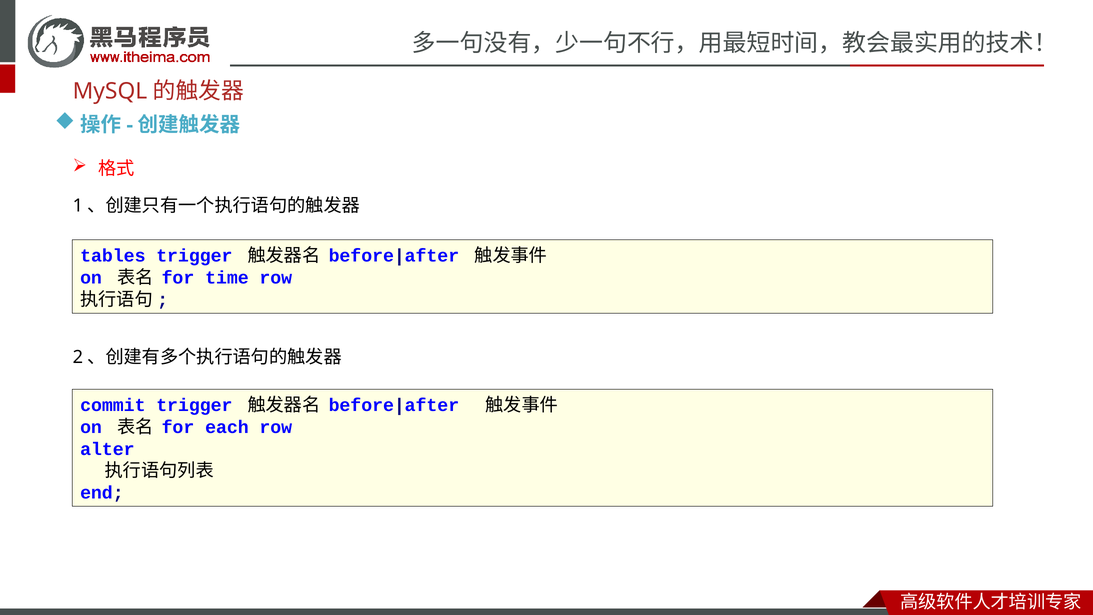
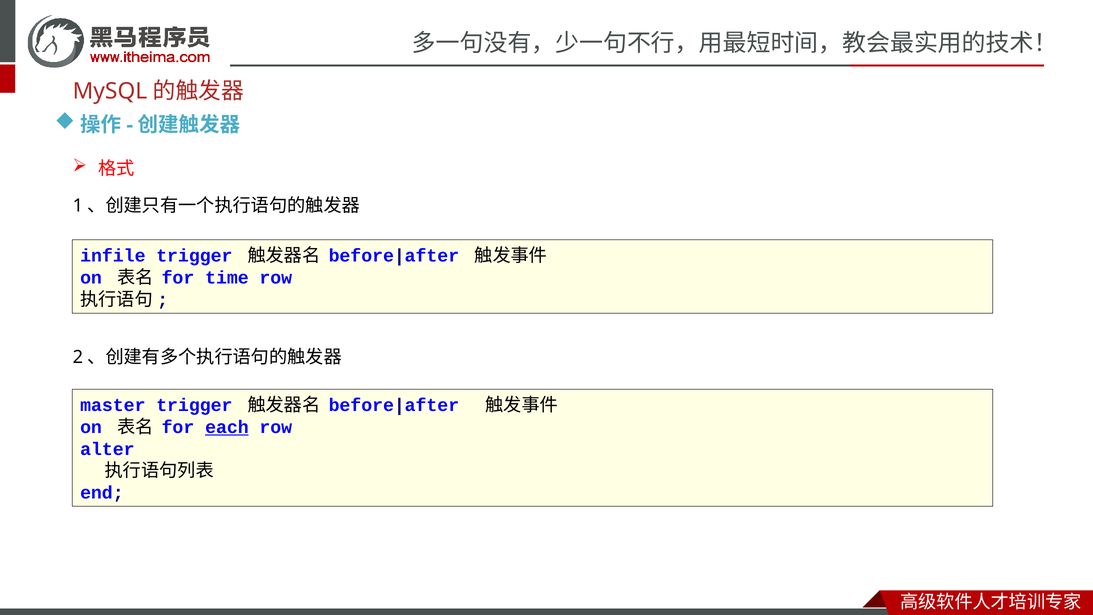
tables: tables -> infile (113, 256)
commit: commit -> master (113, 405)
each underline: none -> present (227, 427)
